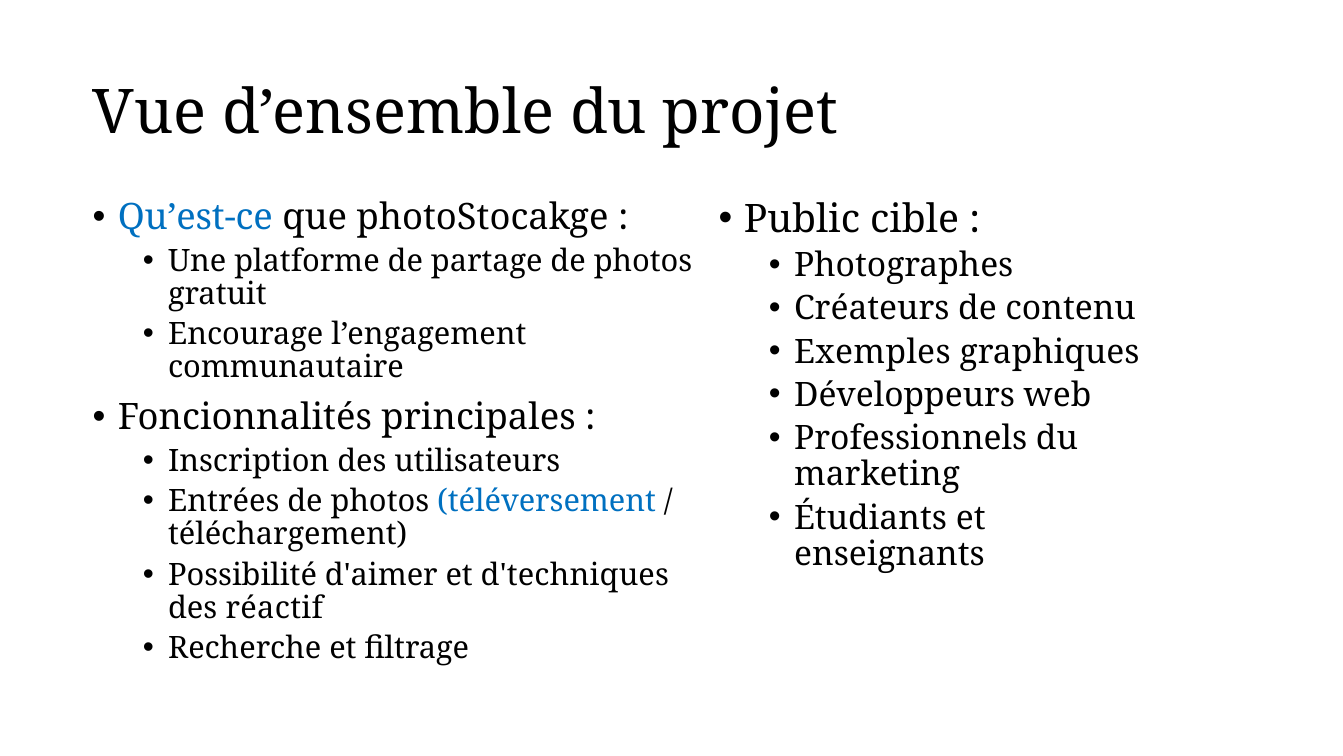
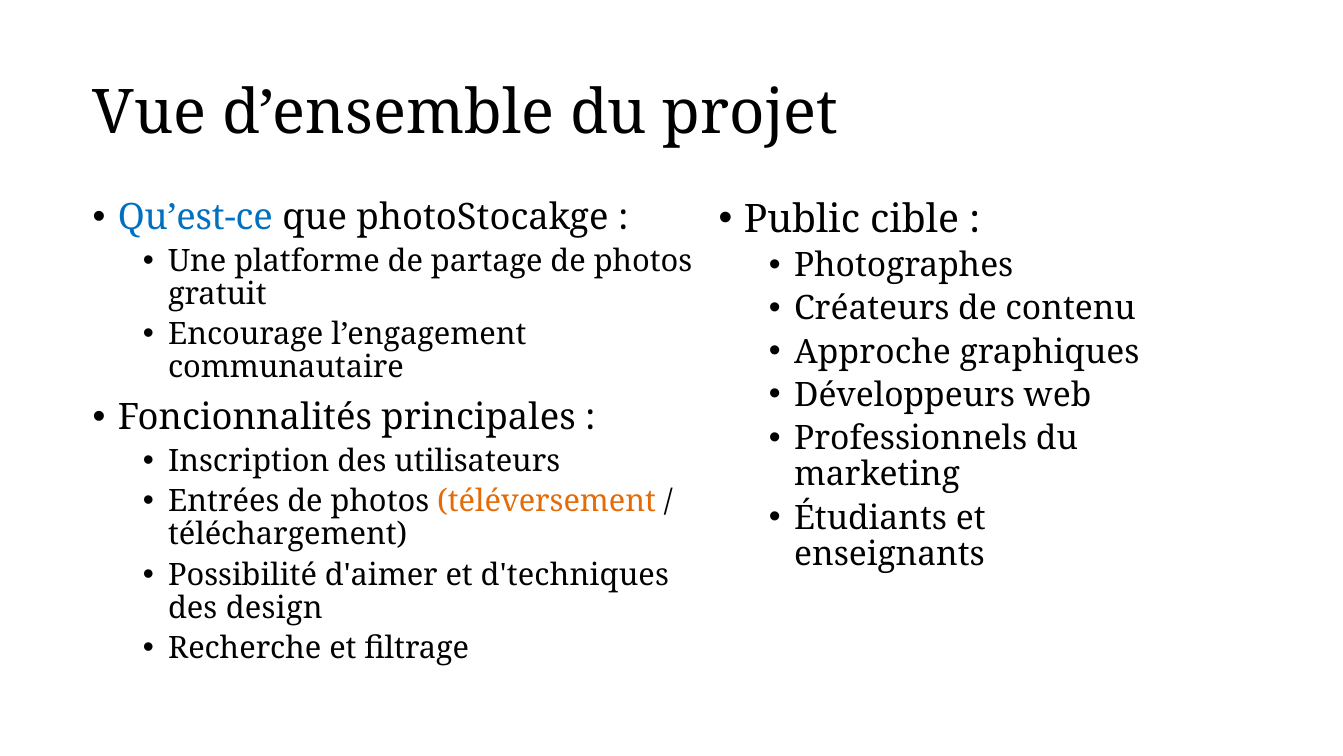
Exemples: Exemples -> Approche (873, 352)
téléversement colour: blue -> orange (547, 501)
réactif: réactif -> design (274, 608)
